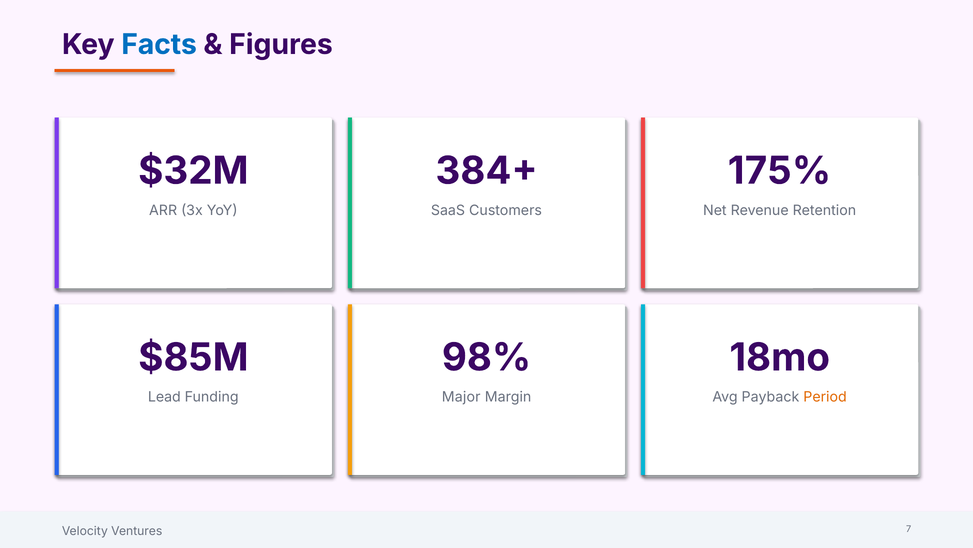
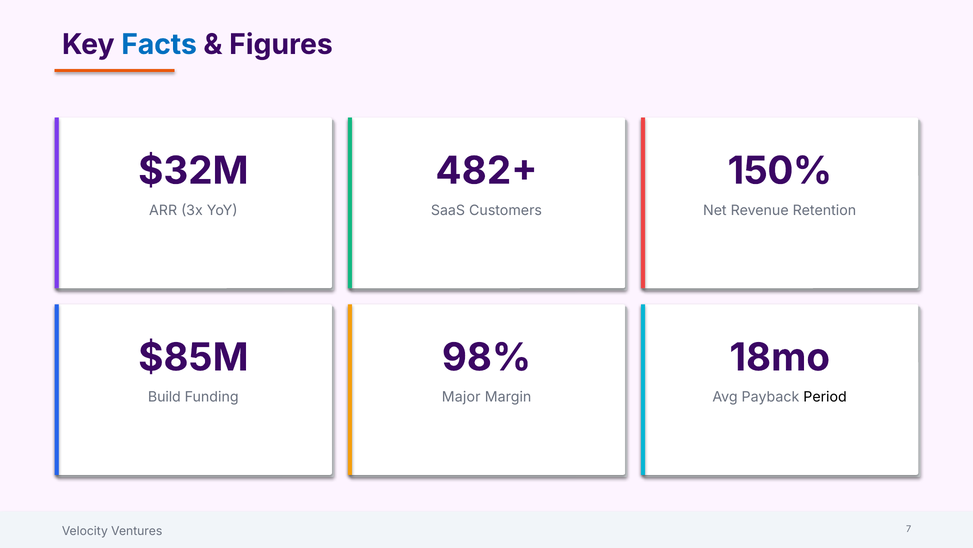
384+: 384+ -> 482+ (486, 171)
175%: 175% -> 150% (780, 171)
Lead: Lead -> Build (164, 397)
Period colour: orange -> black (825, 397)
